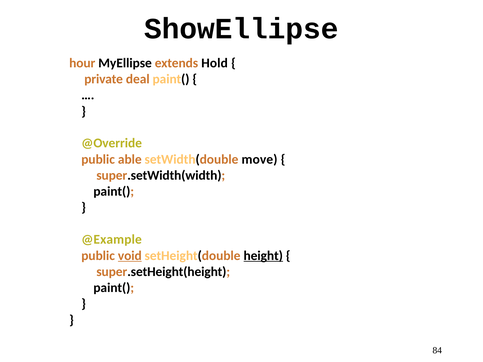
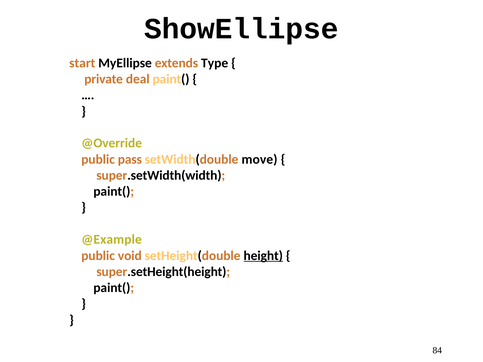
hour: hour -> start (82, 63)
Hold: Hold -> Type (215, 63)
able: able -> pass (130, 159)
void underline: present -> none (130, 256)
